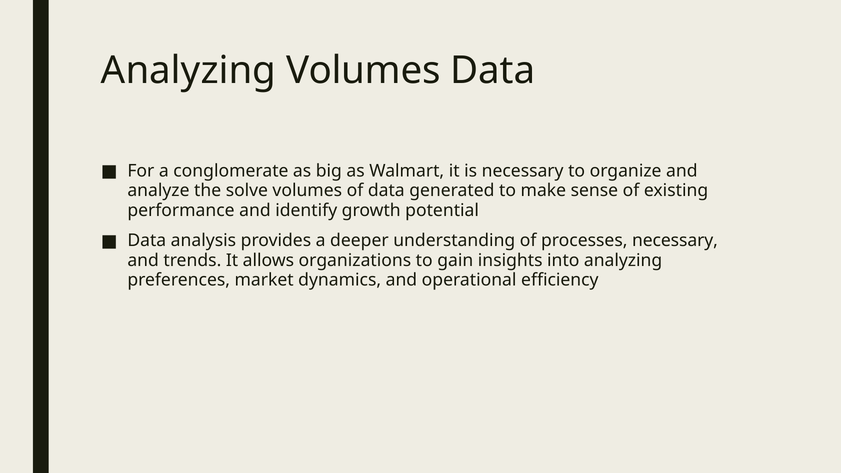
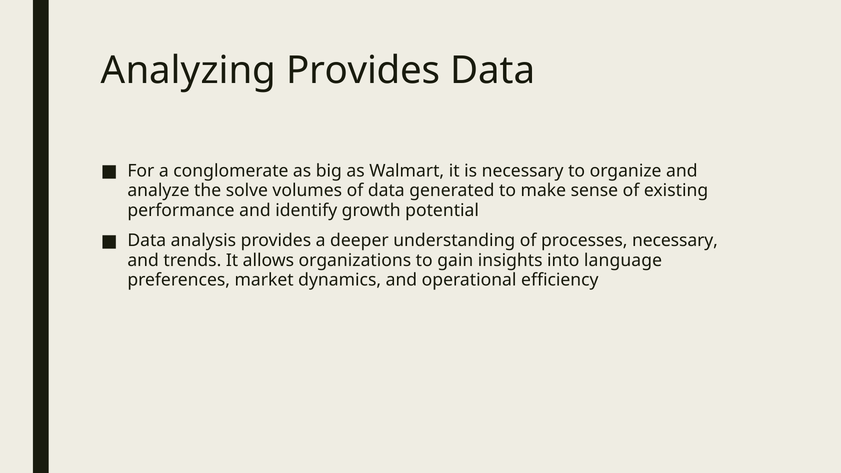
Analyzing Volumes: Volumes -> Provides (363, 71)
into analyzing: analyzing -> language (623, 260)
